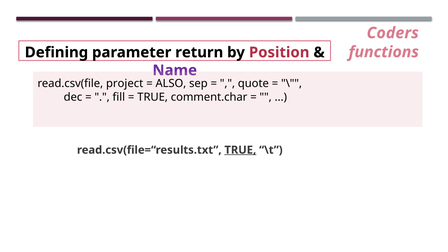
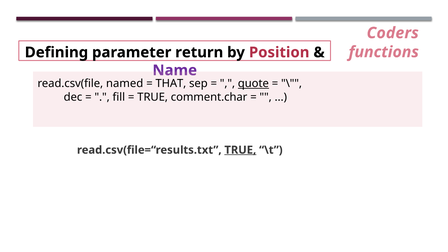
project: project -> named (125, 84)
ALSO: ALSO -> THAT (171, 84)
quote underline: none -> present (253, 84)
